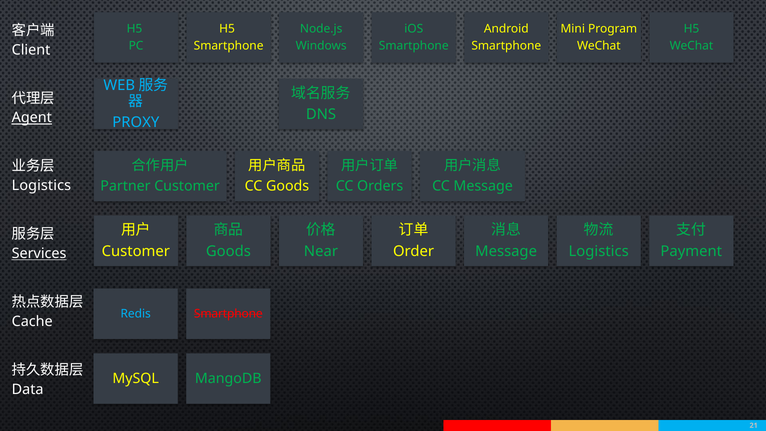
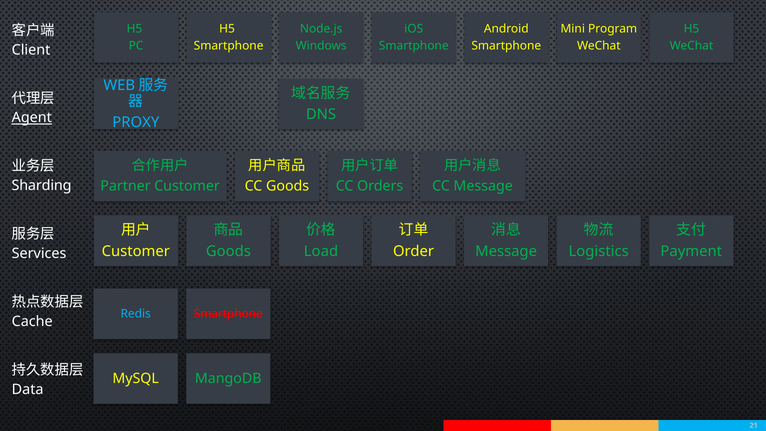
Logistics: Logistics -> Sharding (42, 186)
Near: Near -> Load (321, 251)
Services underline: present -> none (39, 254)
